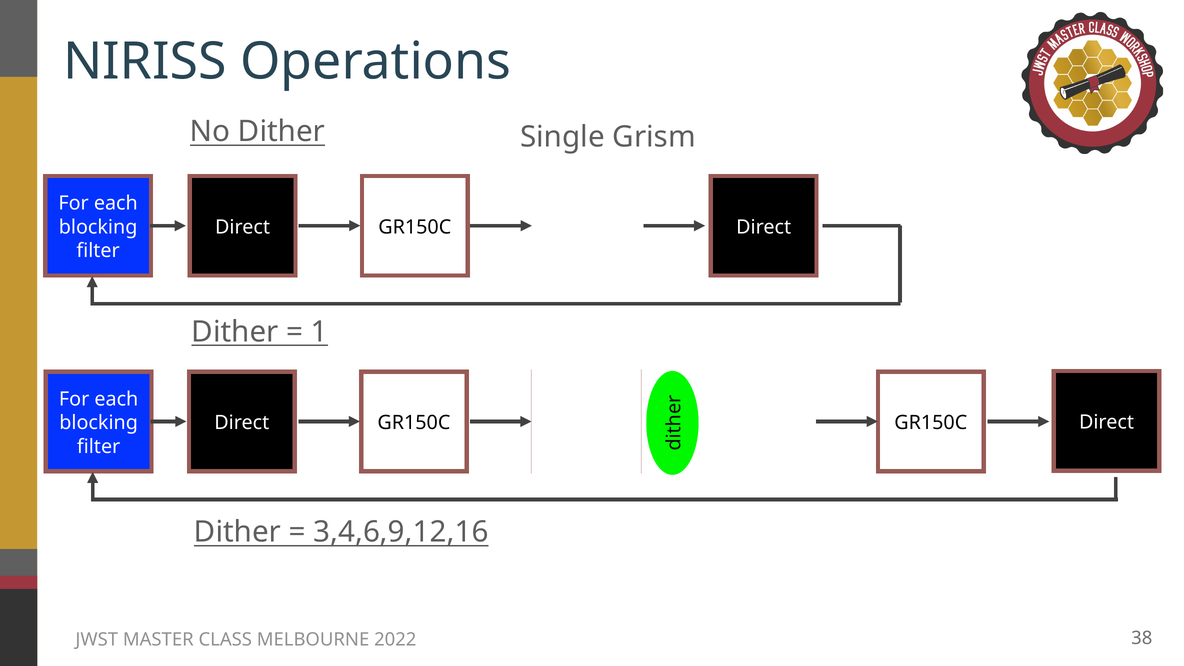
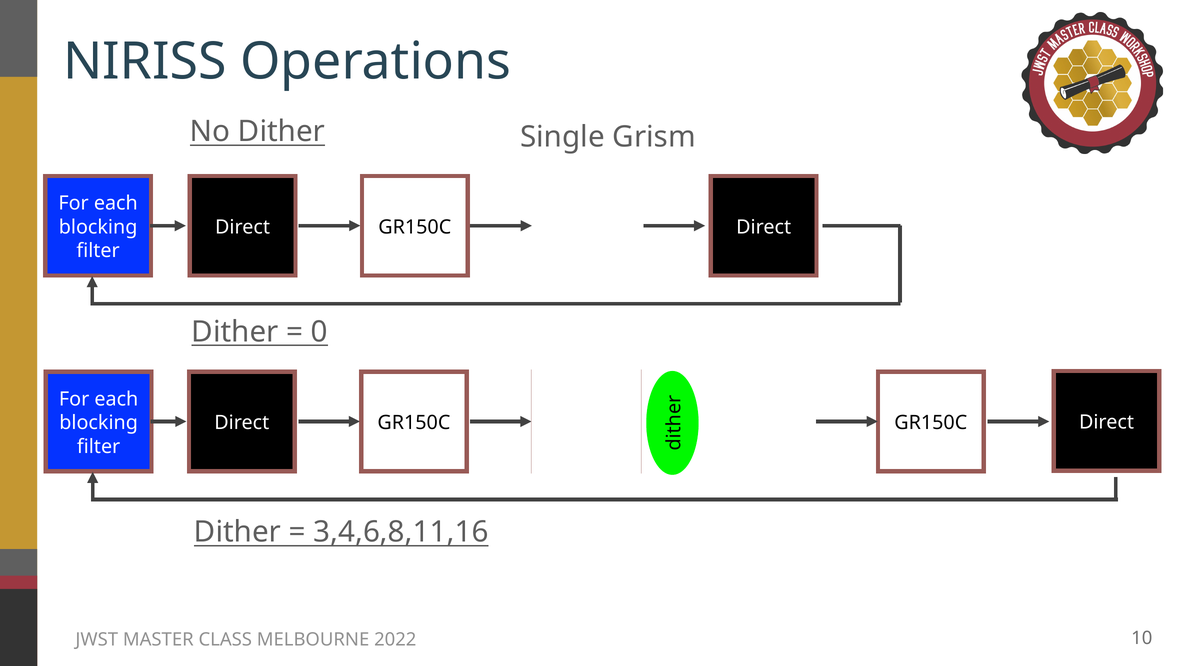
1: 1 -> 0 (319, 332)
3,4,6,9,12,16: 3,4,6,9,12,16 -> 3,4,6,8,11,16 (401, 532)
38: 38 -> 10 (1142, 638)
